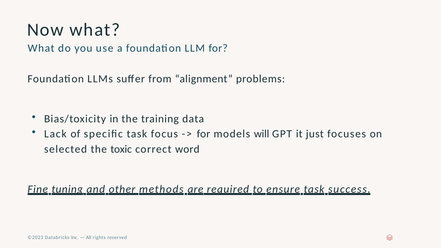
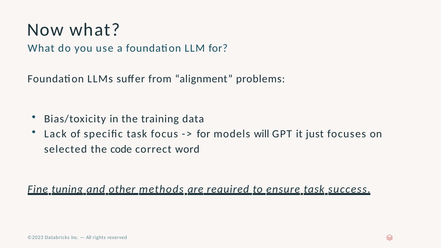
toxic: toxic -> code (121, 149)
